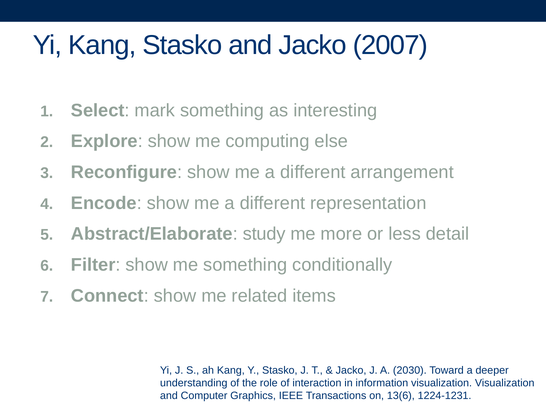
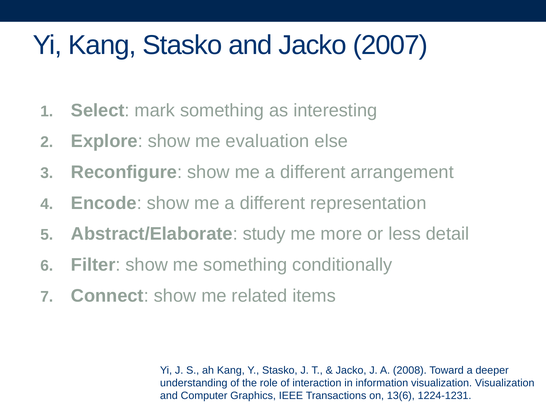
computing: computing -> evaluation (267, 141)
2030: 2030 -> 2008 (410, 371)
